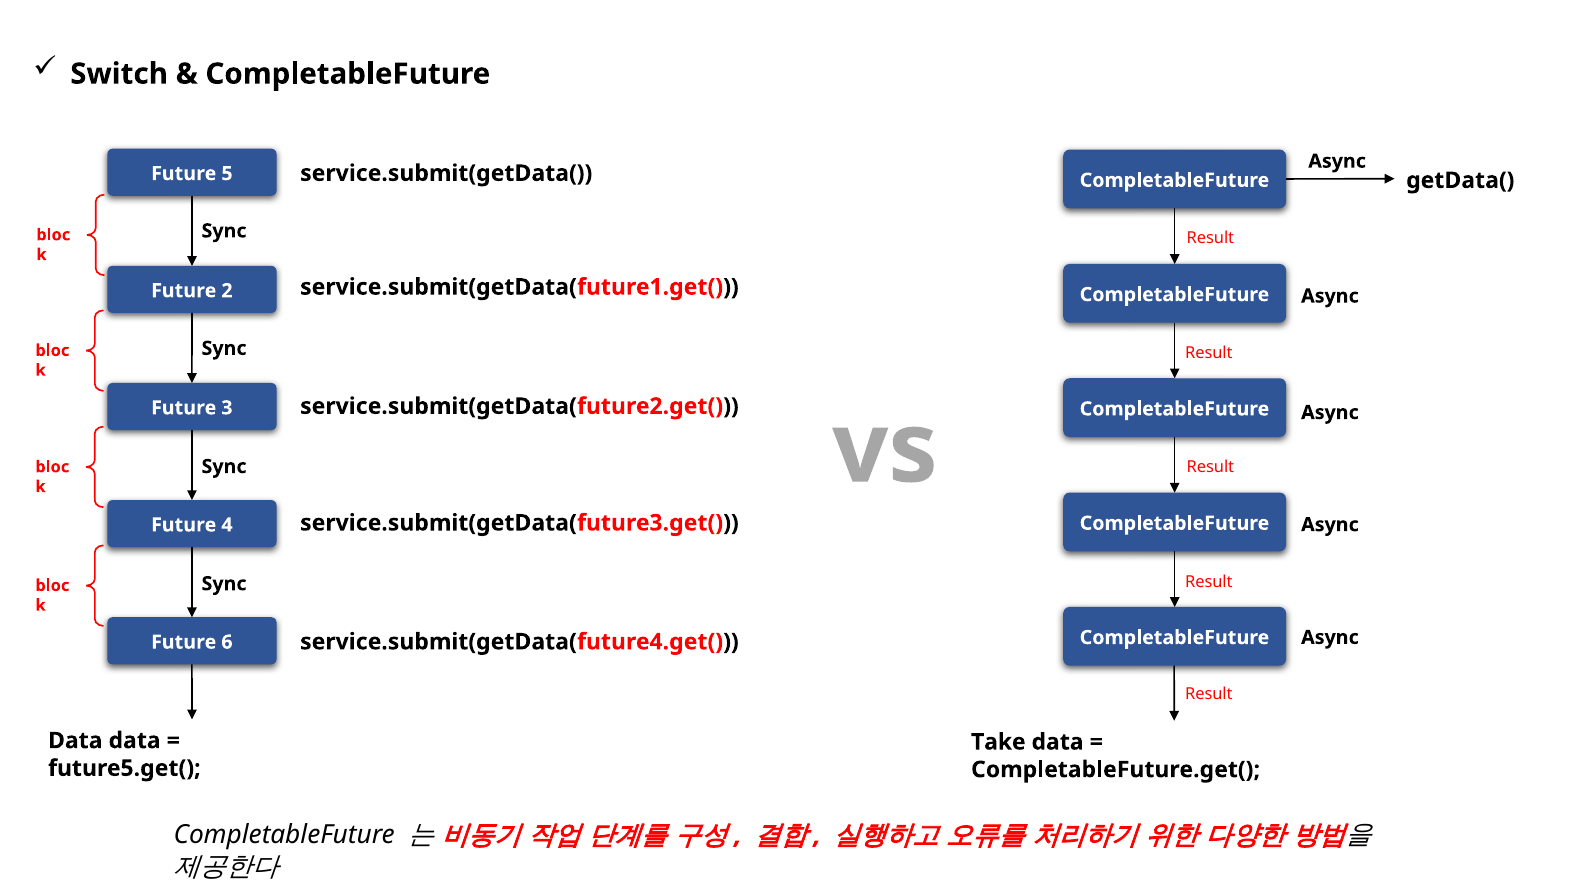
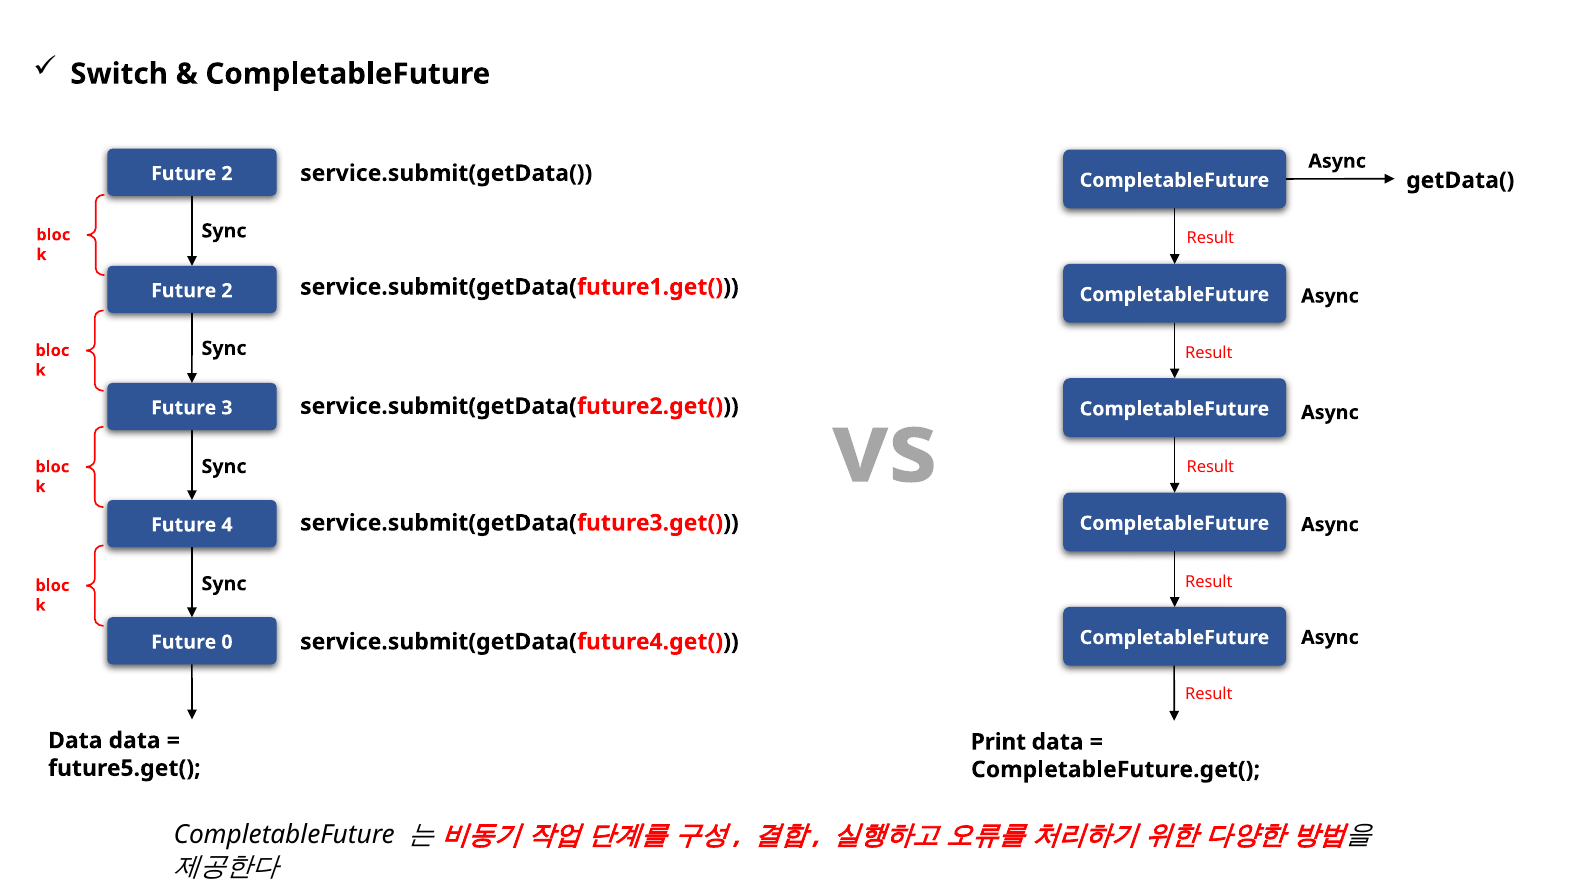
5: 5 -> 2 (227, 174)
6: 6 -> 0 (227, 642)
Take: Take -> Print (998, 742)
